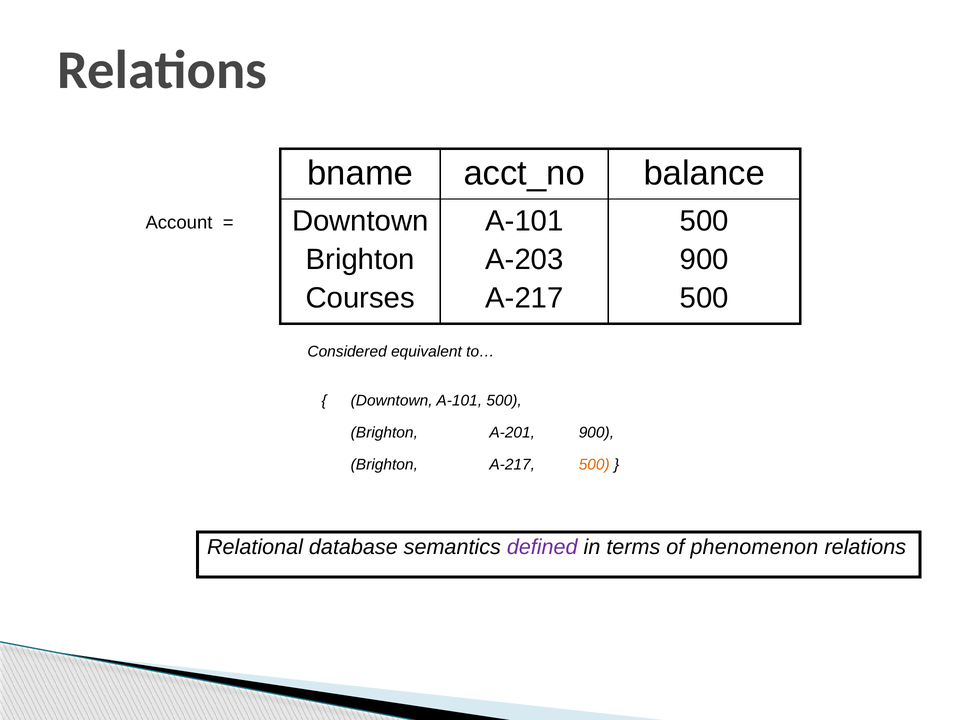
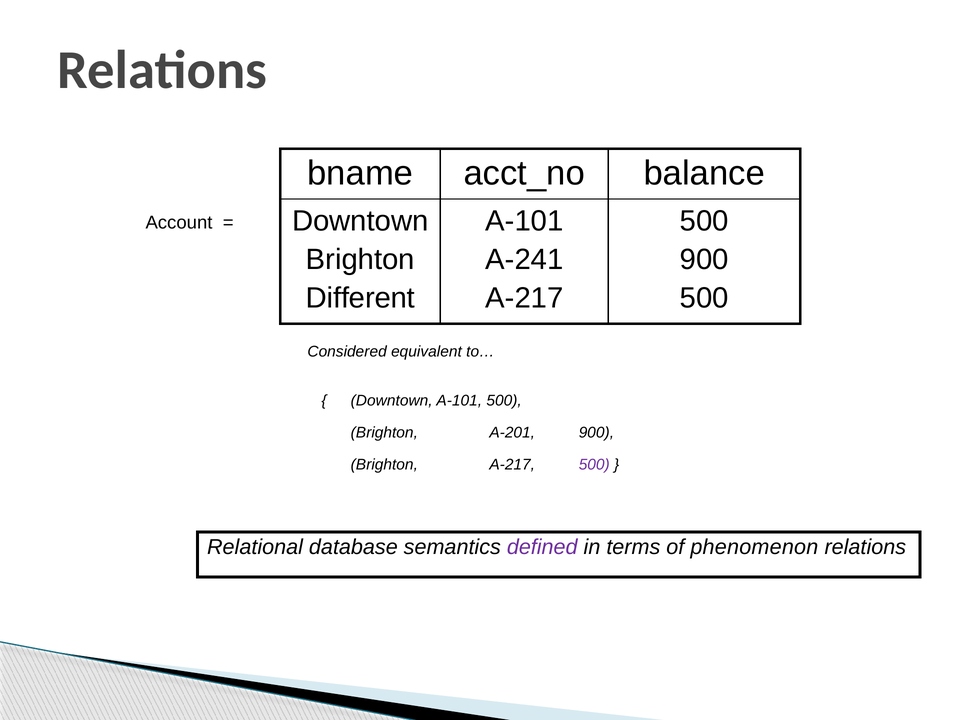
A-203: A-203 -> A-241 (524, 259)
Courses: Courses -> Different (360, 298)
500 colour: orange -> purple (594, 465)
